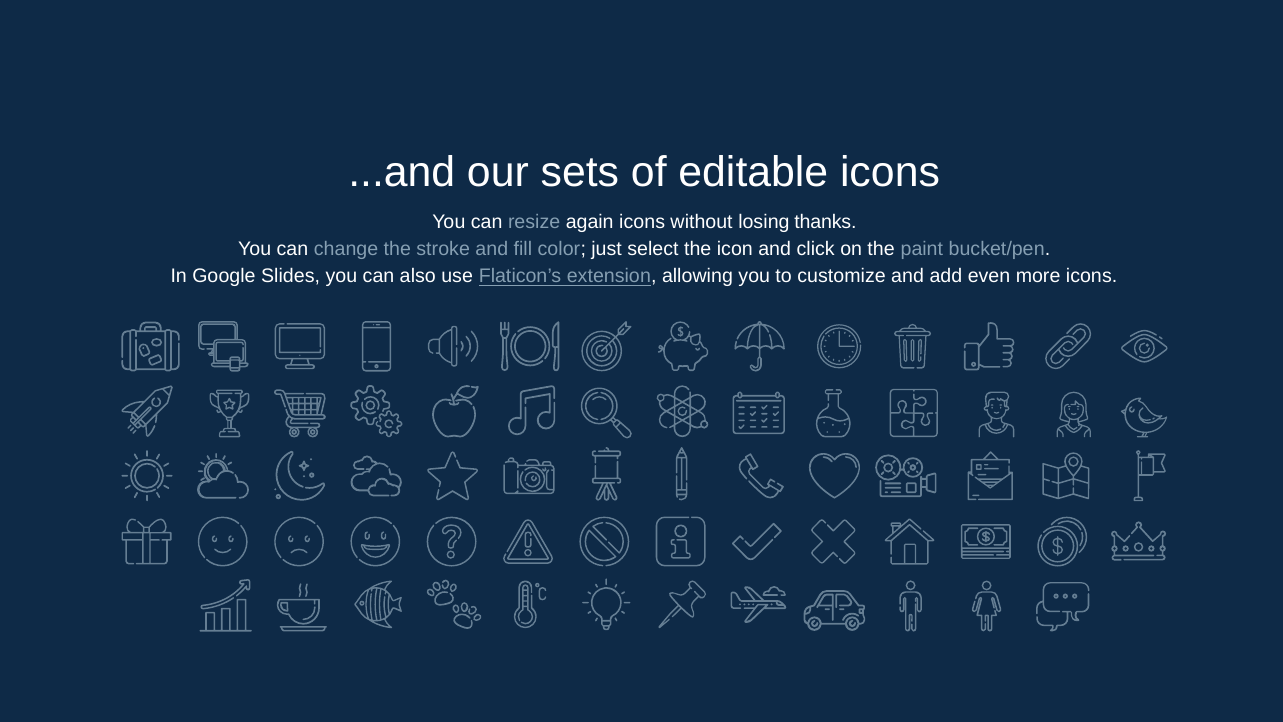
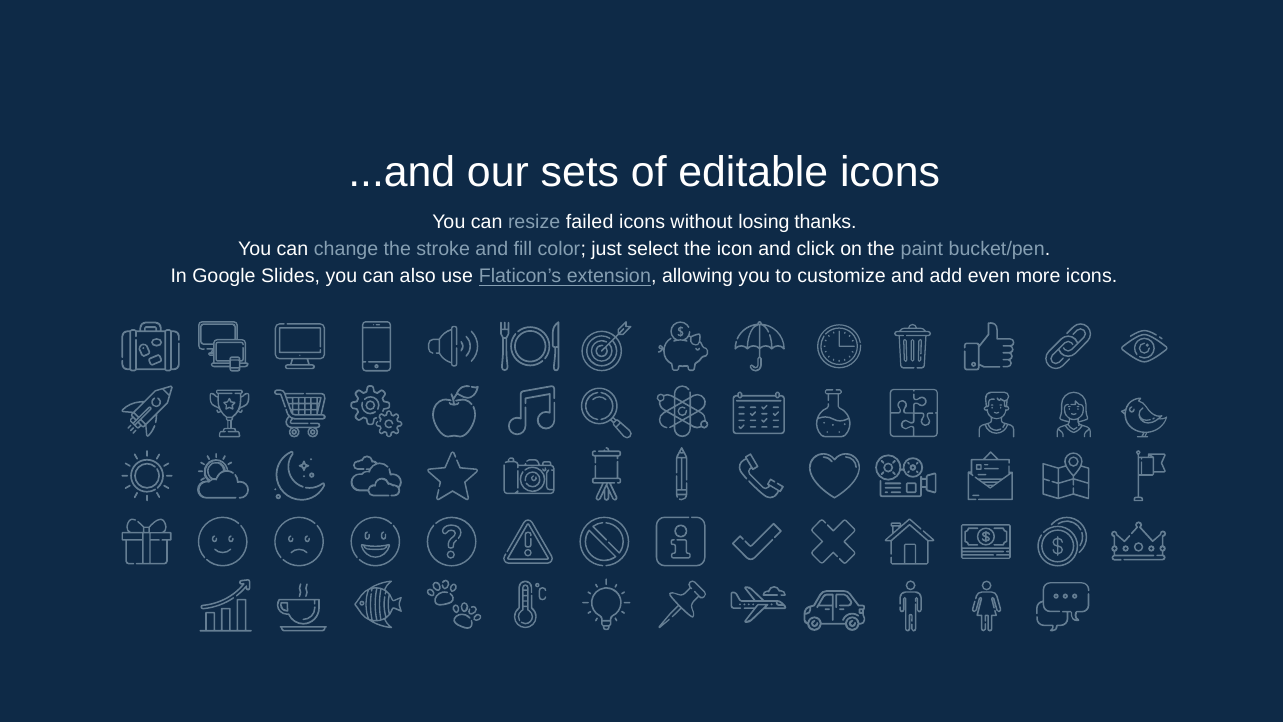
again: again -> failed (590, 222)
